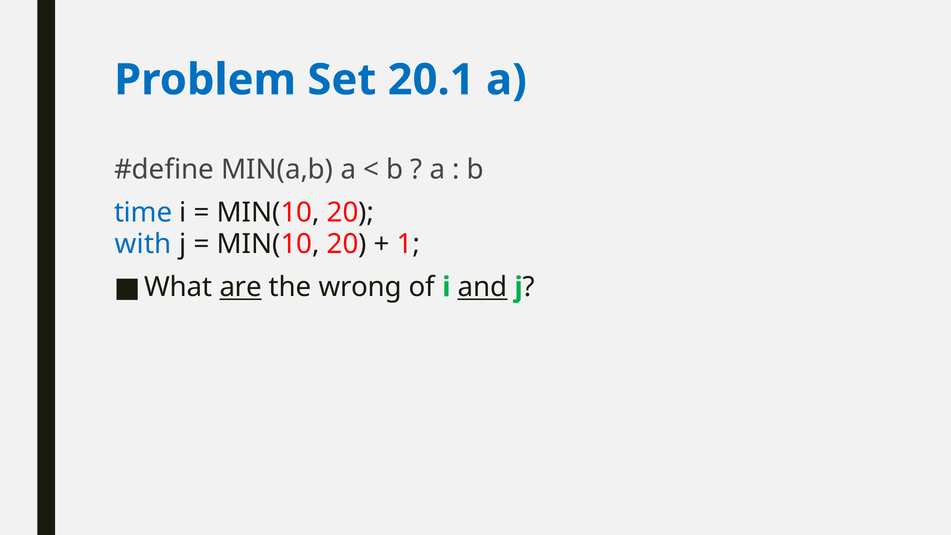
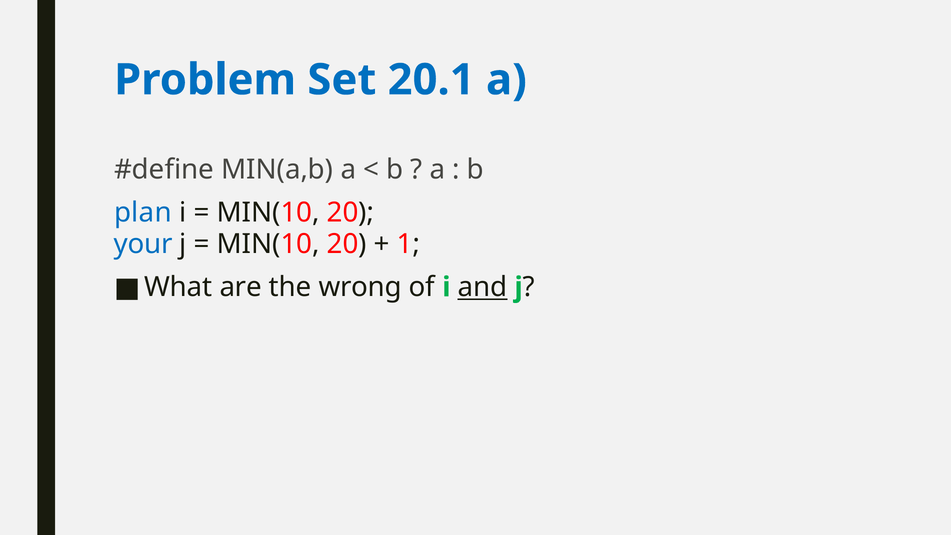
time: time -> plan (143, 213)
with: with -> your (143, 244)
are underline: present -> none (241, 287)
